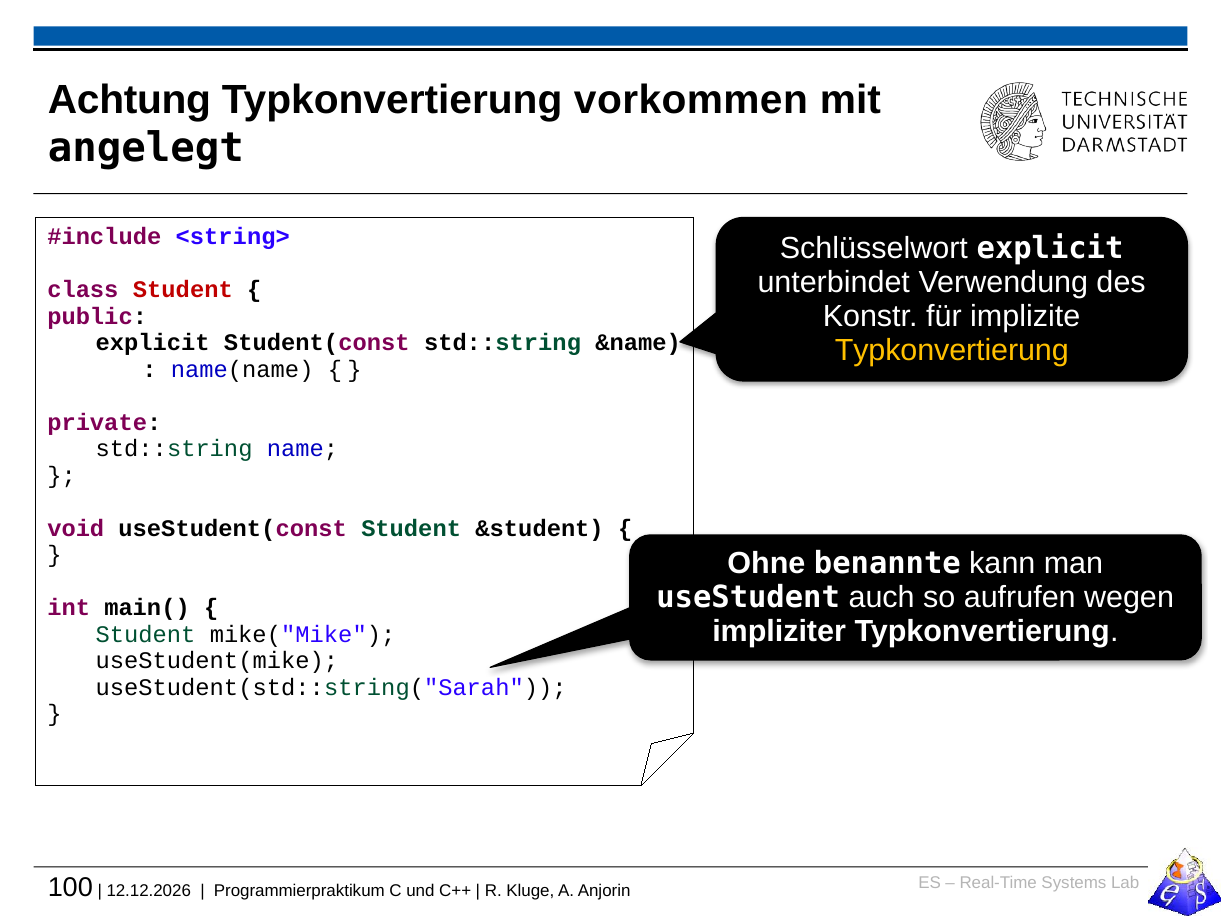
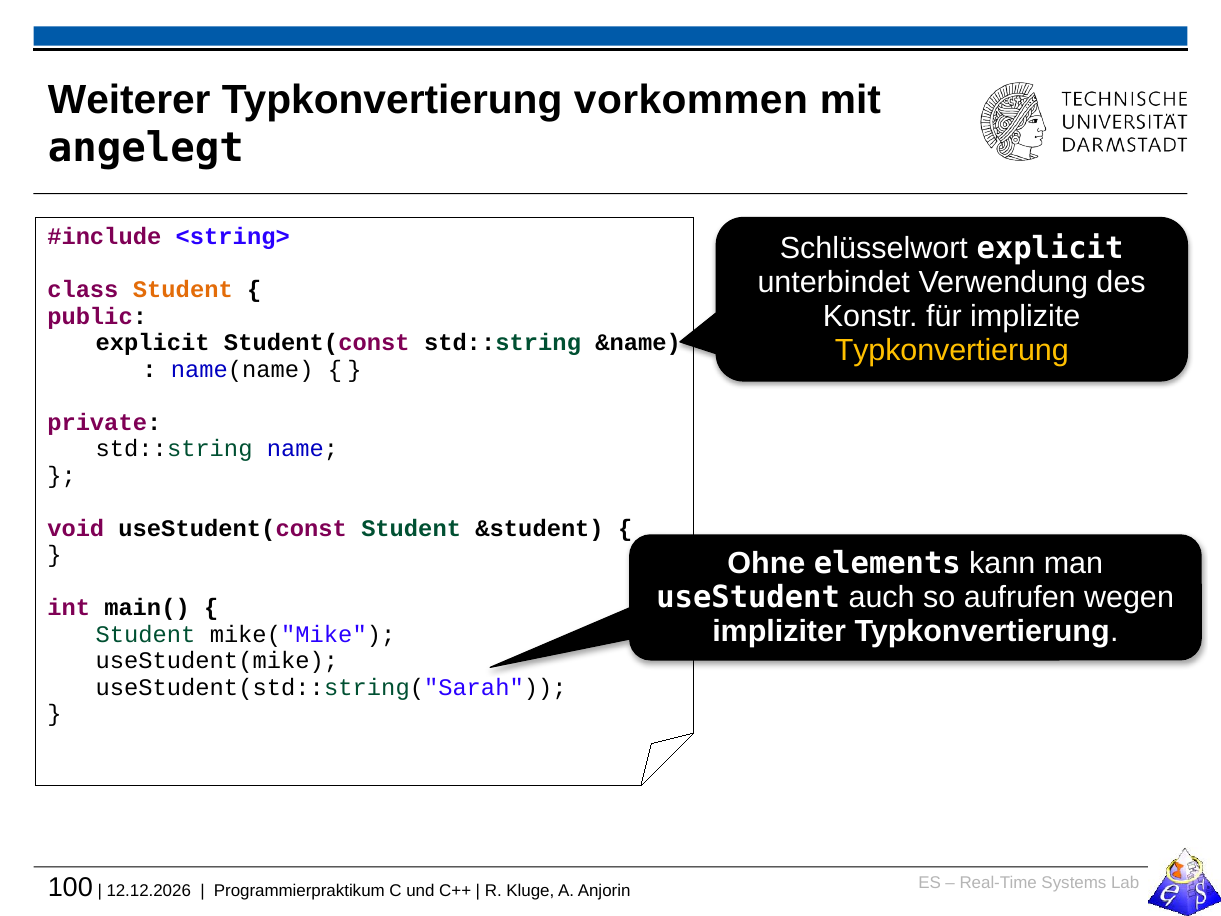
Achtung: Achtung -> Weiterer (129, 100)
Student colour: red -> orange (183, 290)
benannte: benannte -> elements (887, 563)
